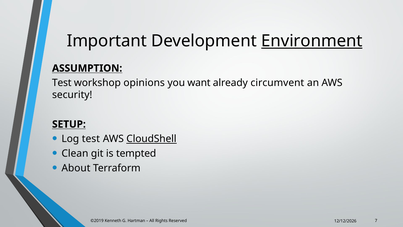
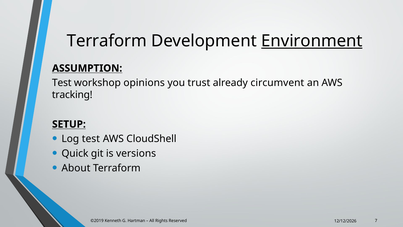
Important: Important -> Terraform (107, 41)
want: want -> trust (199, 83)
security: security -> tracking (72, 95)
CloudShell underline: present -> none (151, 139)
Clean: Clean -> Quick (75, 153)
tempted: tempted -> versions (136, 153)
